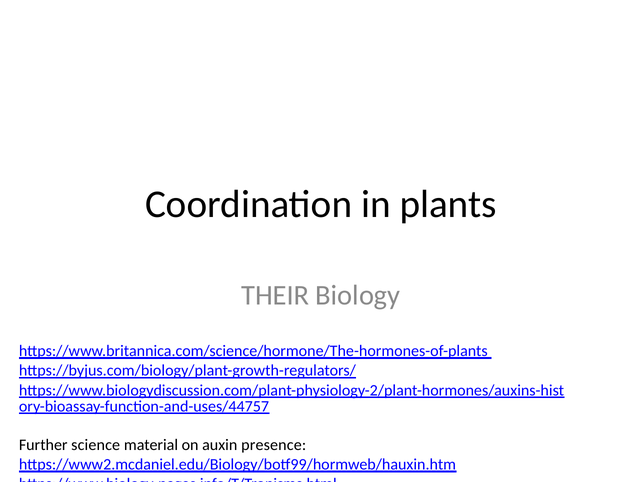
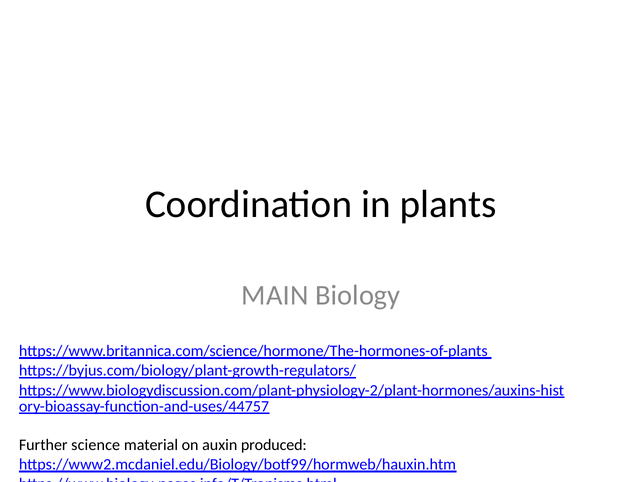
THEIR: THEIR -> MAIN (275, 295)
presence: presence -> produced (274, 445)
